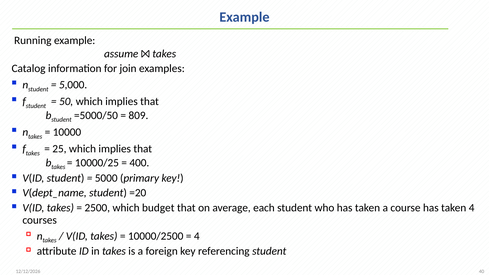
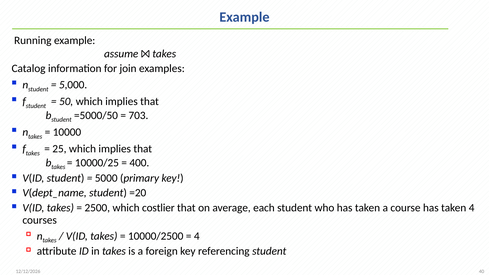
809: 809 -> 703 (138, 115)
budget: budget -> costlier (158, 208)
